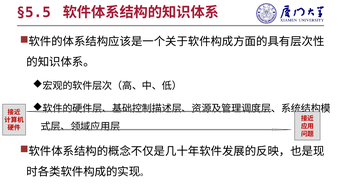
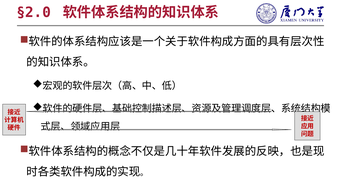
§5.5: §5.5 -> §2.0 (34, 12)
